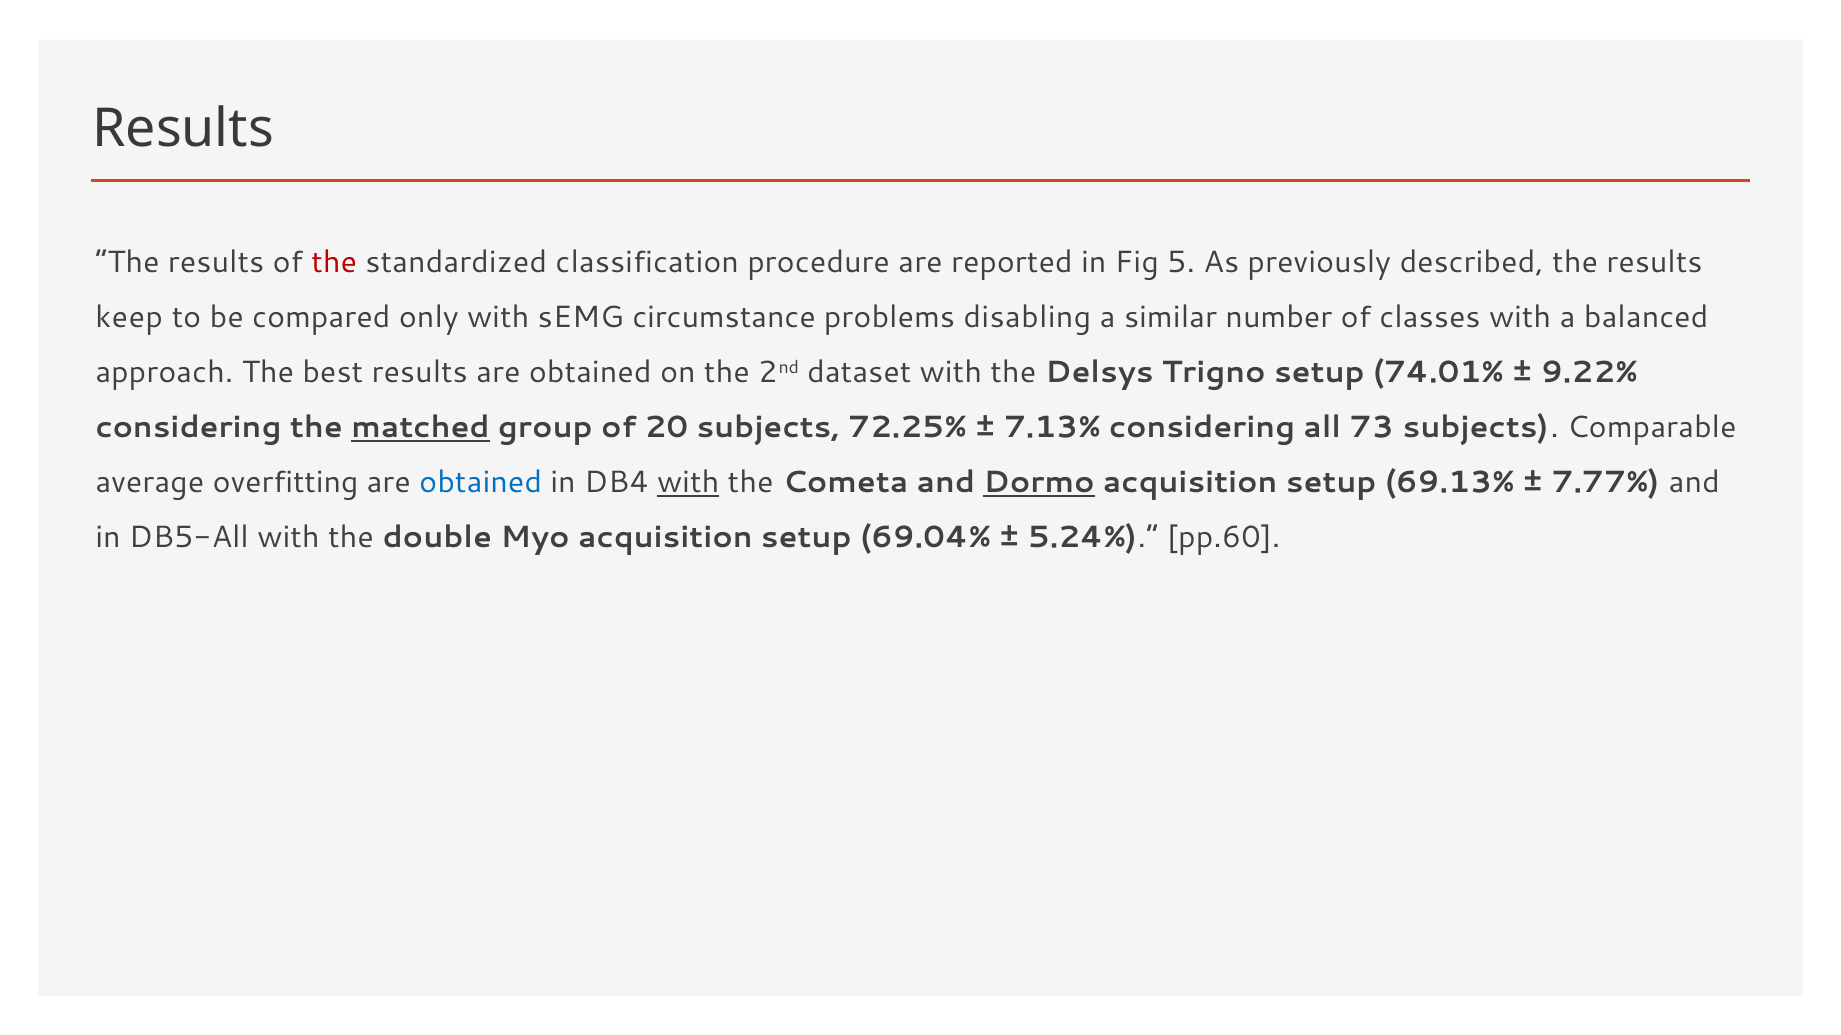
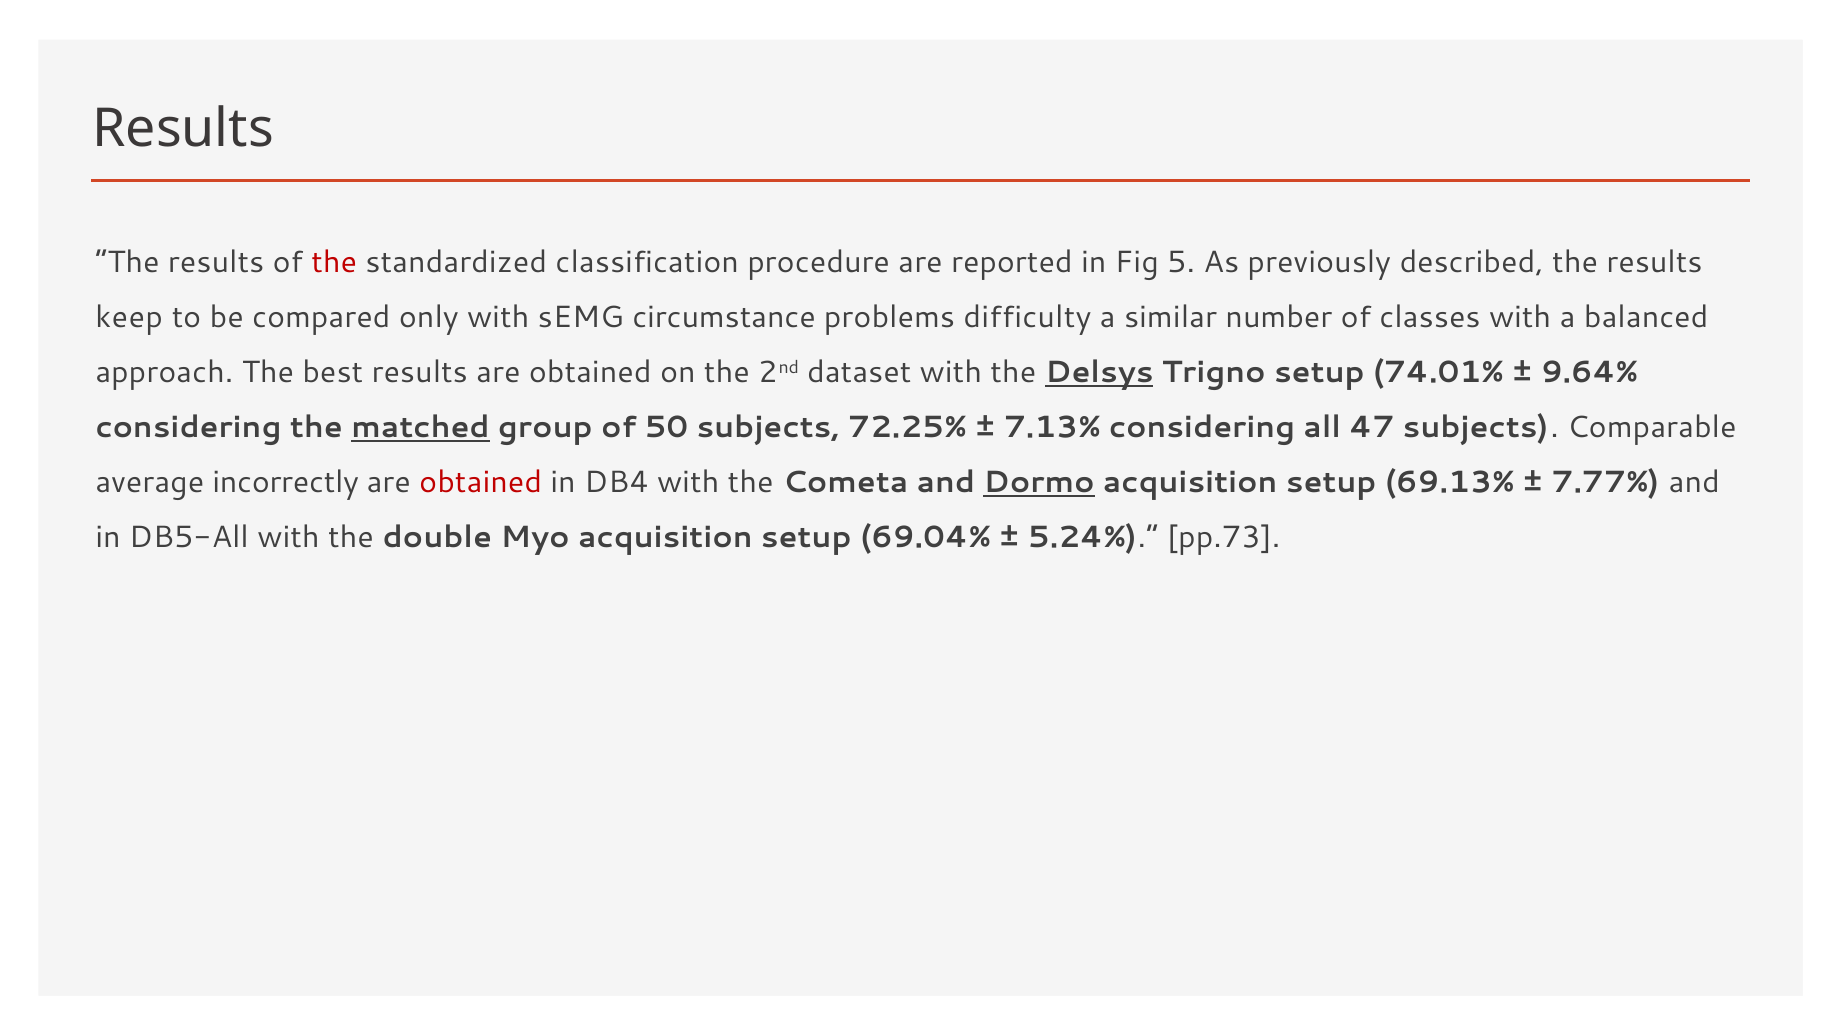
disabling: disabling -> difficulty (1027, 318)
Delsys underline: none -> present (1099, 373)
9.22%: 9.22% -> 9.64% (1589, 373)
20: 20 -> 50 (666, 428)
73: 73 -> 47 (1372, 428)
overfitting: overfitting -> incorrectly (286, 483)
obtained colour: blue -> red (481, 483)
with underline: present -> none (688, 483)
pp.60: pp.60 -> pp.73 (1224, 538)
